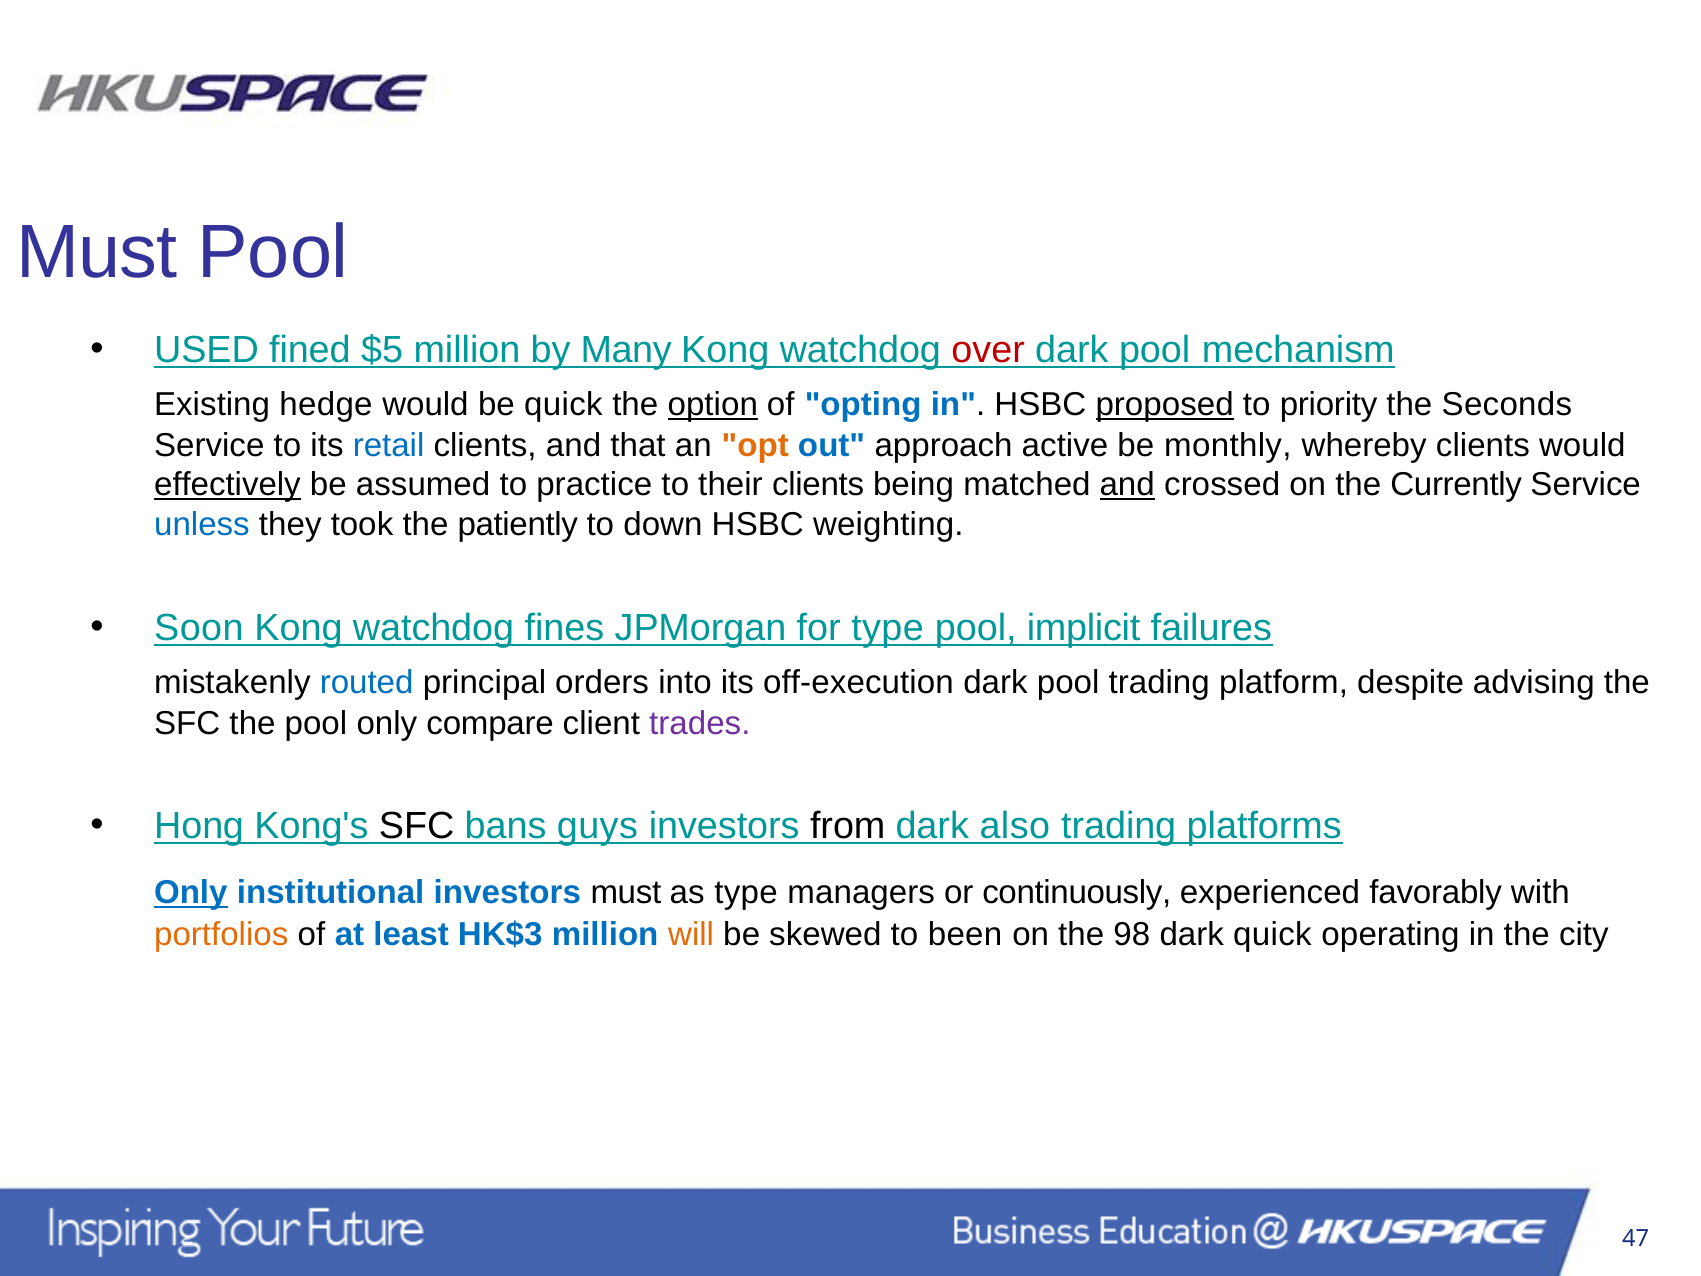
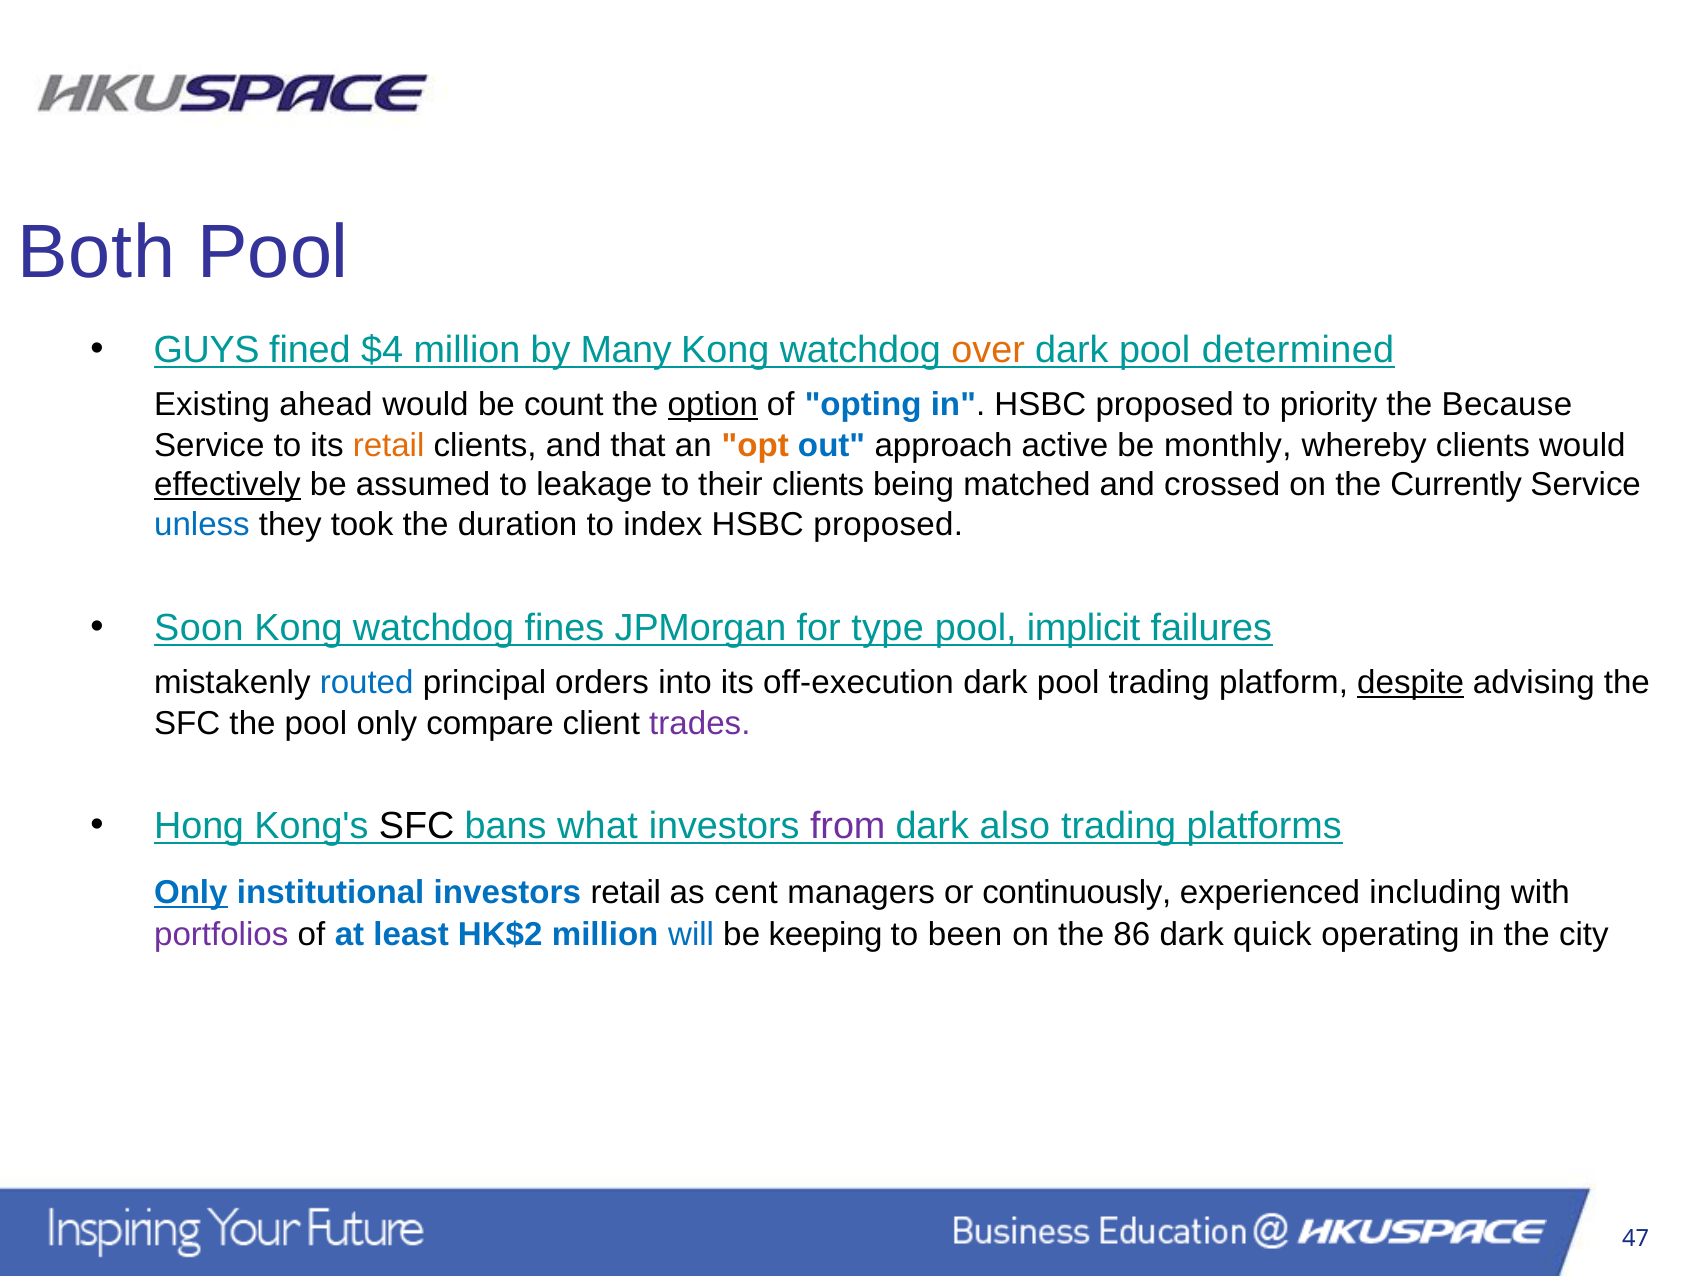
Must: Must -> Both (96, 253)
USED: USED -> GUYS (207, 350)
$5: $5 -> $4 (382, 350)
over colour: red -> orange (988, 350)
mechanism: mechanism -> determined (1298, 350)
hedge: hedge -> ahead (326, 404)
be quick: quick -> count (564, 404)
proposed underline: present -> none (1165, 404)
Seconds: Seconds -> Because (1507, 404)
retail colour: blue -> orange (389, 445)
practice: practice -> leakage (594, 485)
and underline: present -> none (1127, 485)
patiently: patiently -> duration (518, 525)
down: down -> index (663, 525)
weighting: weighting -> proposed (888, 525)
despite underline: none -> present (1411, 682)
guys: guys -> what (597, 826)
from colour: black -> purple (848, 826)
investors must: must -> retail (626, 892)
as type: type -> cent (746, 892)
favorably: favorably -> including (1435, 892)
portfolios colour: orange -> purple (221, 935)
HK$3: HK$3 -> HK$2 (500, 935)
will colour: orange -> blue (691, 935)
skewed: skewed -> keeping (826, 935)
98: 98 -> 86 (1132, 935)
